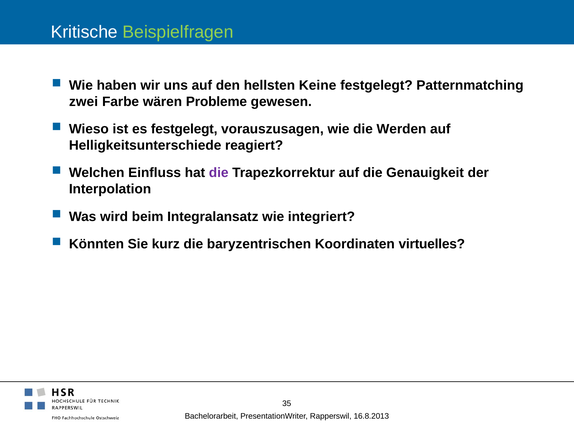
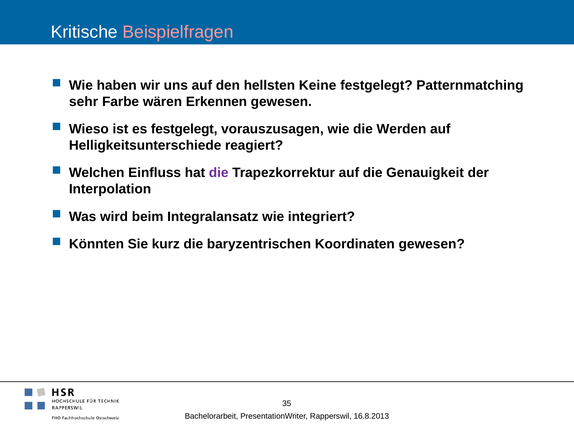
Beispielfragen colour: light green -> pink (178, 32)
zwei: zwei -> sehr (84, 101)
Probleme: Probleme -> Erkennen (216, 101)
Koordinaten virtuelles: virtuelles -> gewesen (432, 244)
